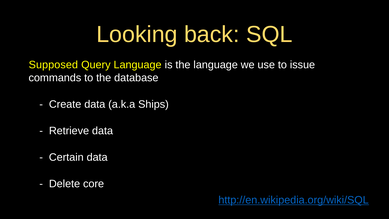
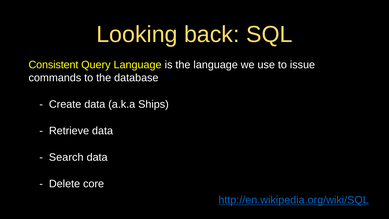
Supposed: Supposed -> Consistent (53, 65)
Certain: Certain -> Search (66, 157)
